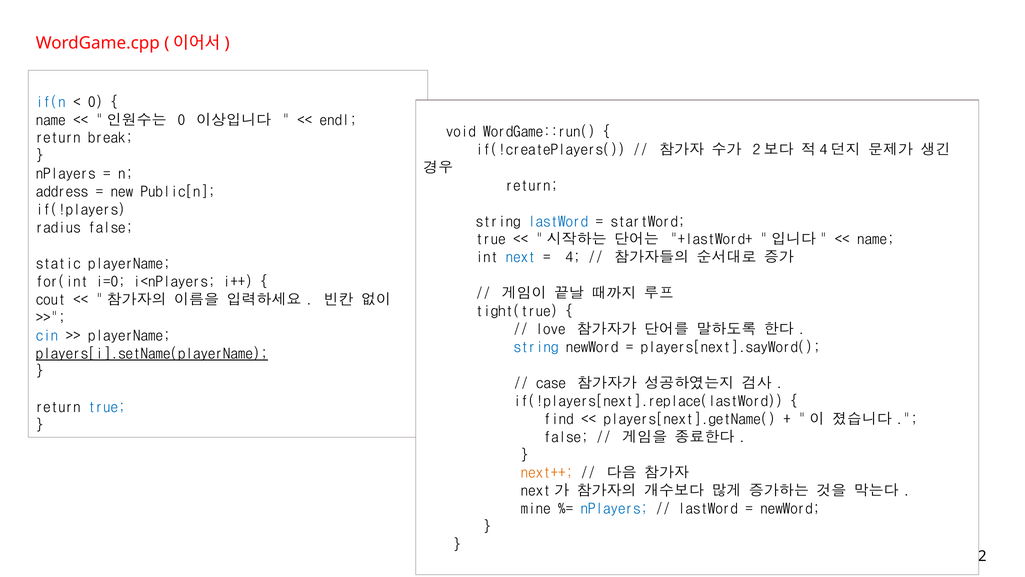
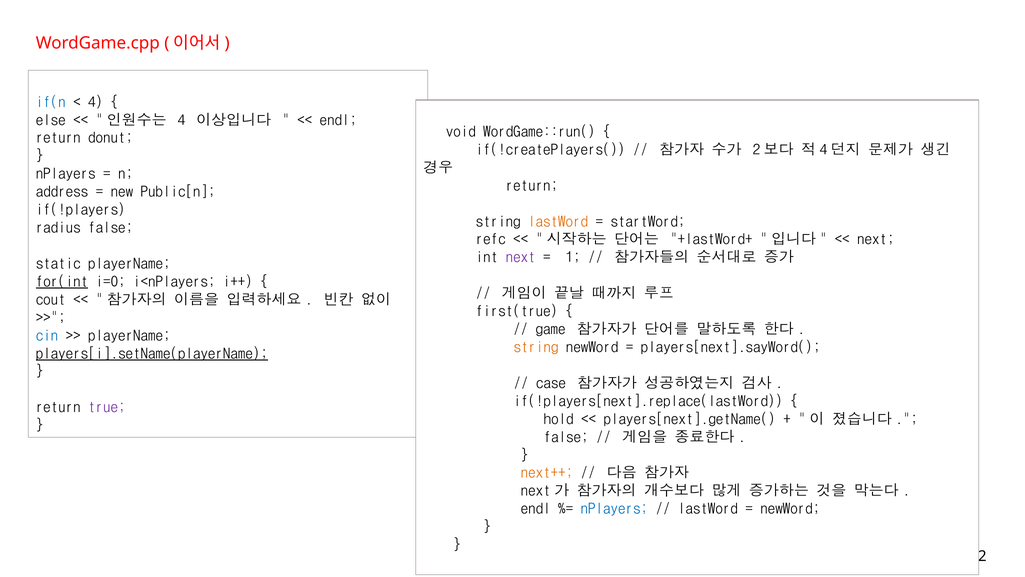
0: 0 -> 4 (96, 102)
name: name -> else (51, 120)
0: 0 -> 4 (181, 120)
break: break -> donut (111, 138)
lastWord colour: blue -> orange (558, 221)
true: true -> refc (491, 239)
name: name -> next (876, 239)
next colour: blue -> purple (521, 257)
4: 4 -> 1 (573, 257)
for(int underline: none -> present (62, 282)
tight(true: tight(true -> first(true (517, 311)
love: love -> game (551, 329)
string colour: blue -> orange (536, 347)
true colour: blue -> purple (107, 407)
find: find -> hold (559, 419)
mine: mine -> endl (536, 509)
